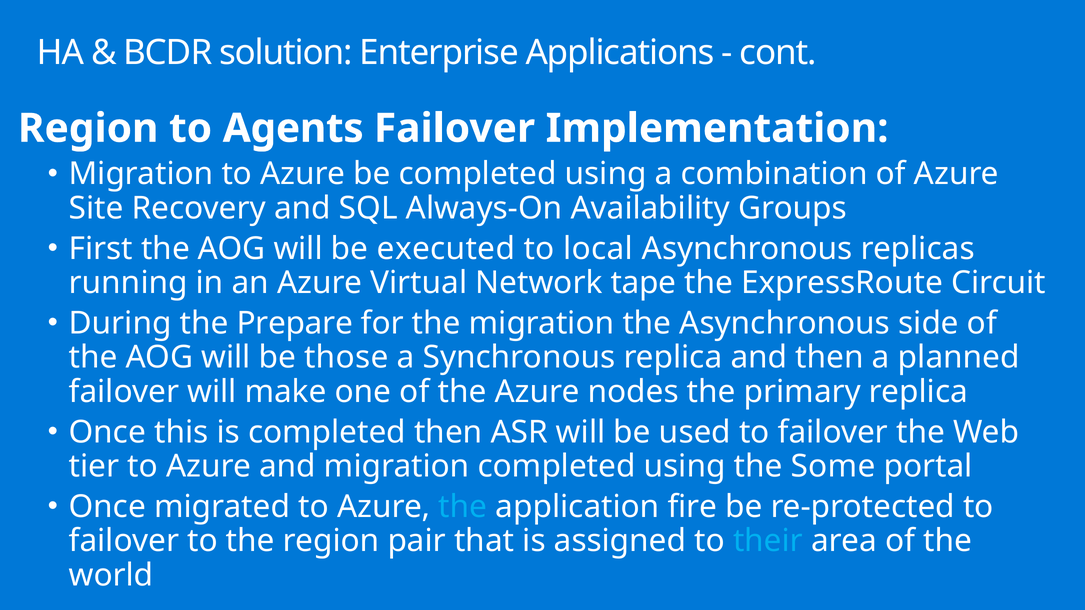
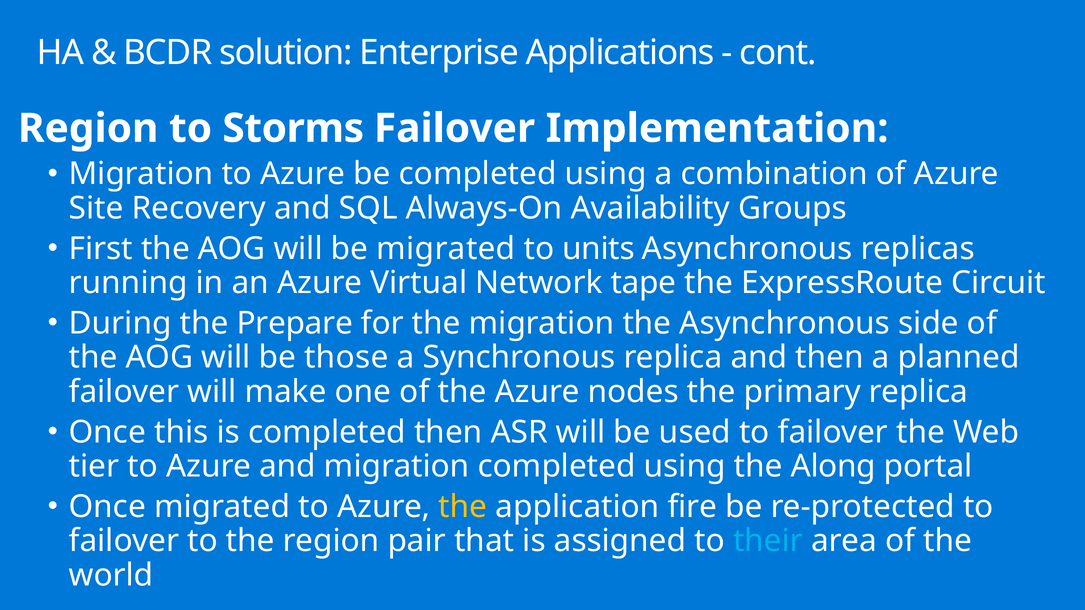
Agents: Agents -> Storms (293, 128)
be executed: executed -> migrated (446, 249)
local: local -> units (598, 249)
Some: Some -> Along (833, 466)
the colour: light blue -> yellow (463, 507)
